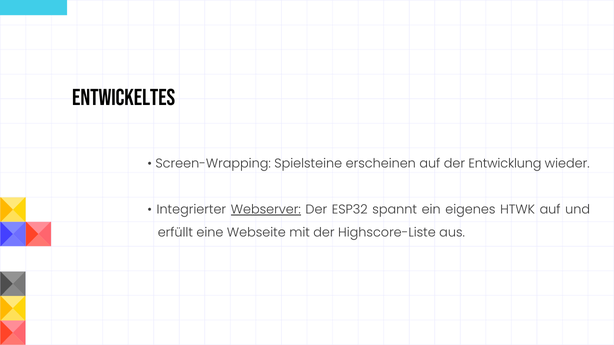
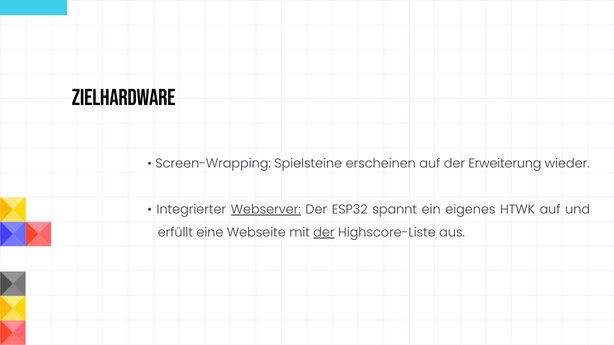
Entwickeltes: Entwickeltes -> Zielhardware (124, 98)
Entwicklung: Entwicklung -> Erweiterung (505, 164)
der underline: none -> present (324, 233)
